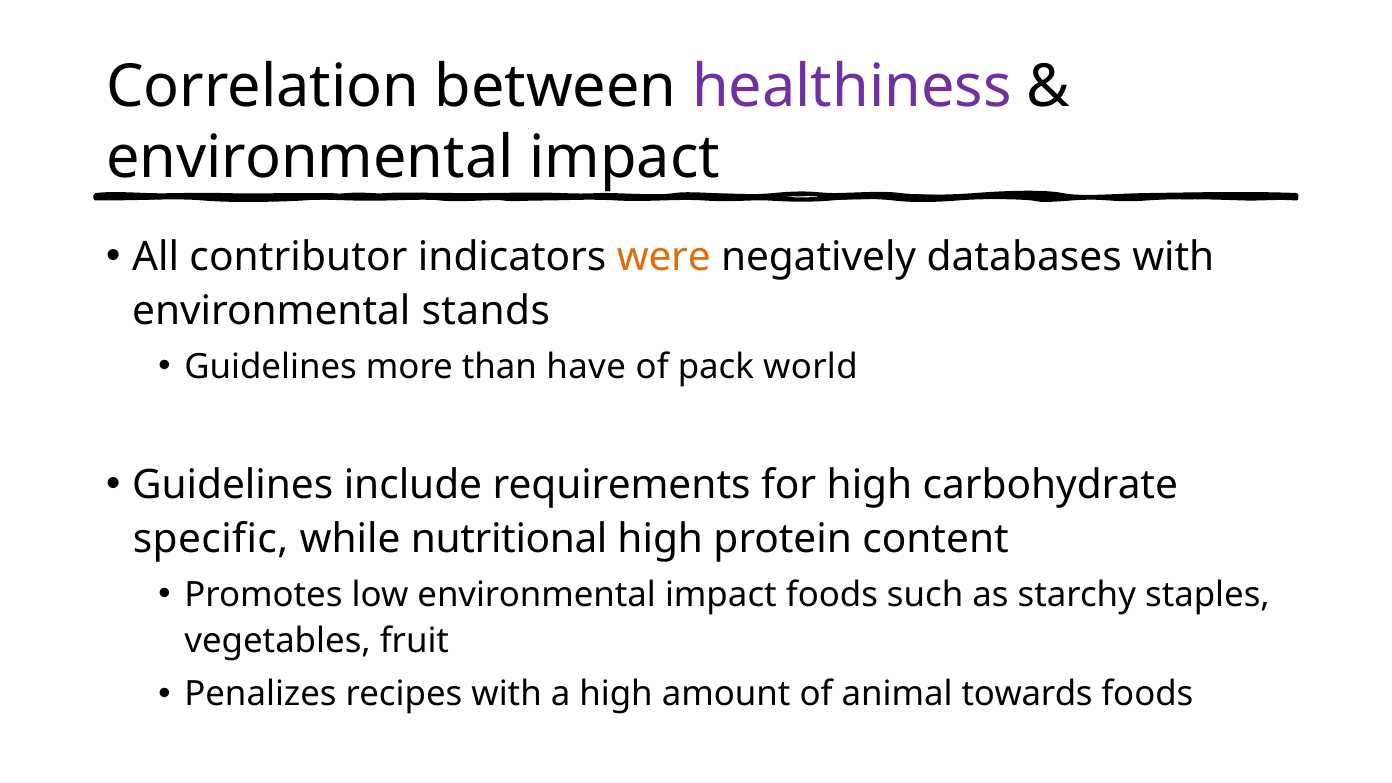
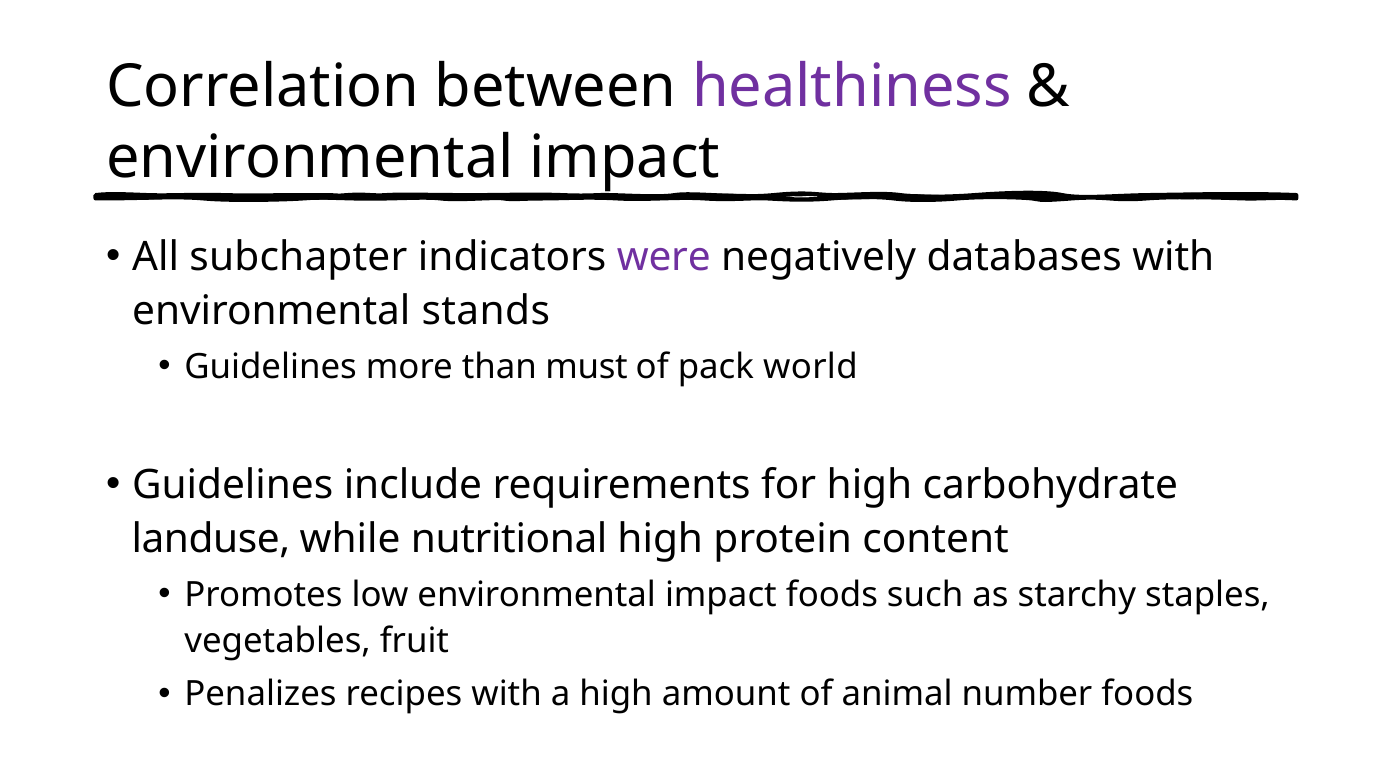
contributor: contributor -> subchapter (298, 258)
were colour: orange -> purple (664, 258)
have: have -> must (587, 367)
specific: specific -> landuse (211, 539)
towards: towards -> number (1027, 694)
